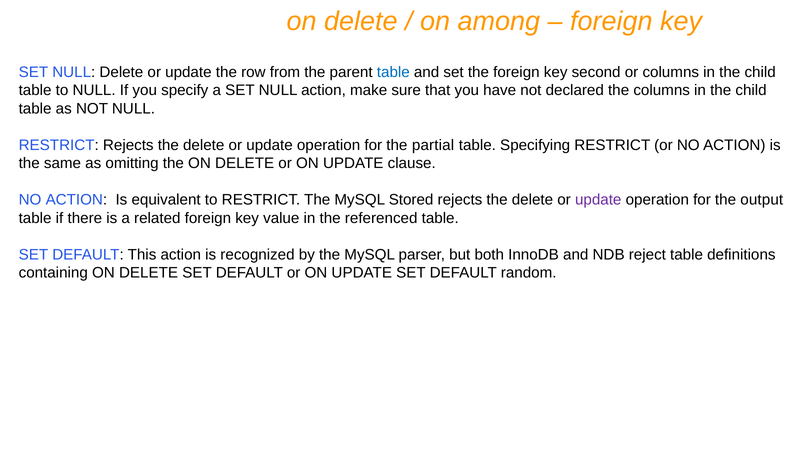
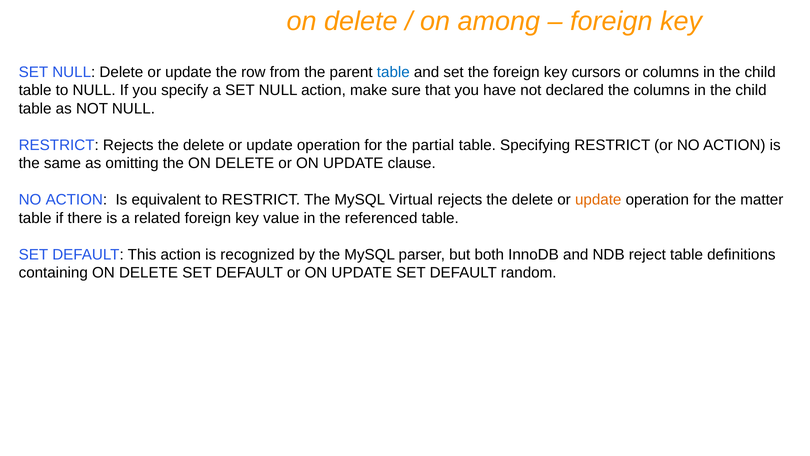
second: second -> cursors (596, 72)
Stored: Stored -> Virtual (411, 200)
update colour: purple -> orange (598, 200)
output: output -> matter (762, 200)
